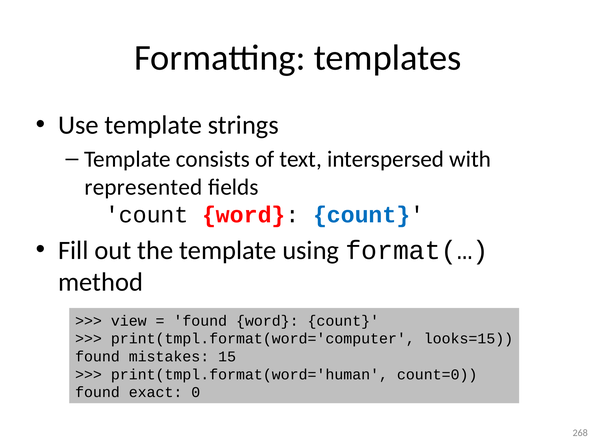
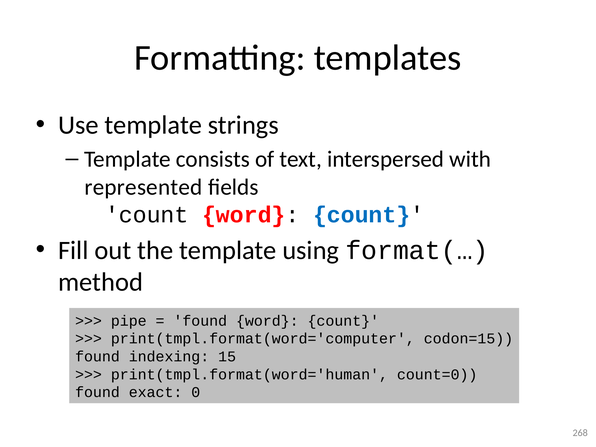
view: view -> pipe (129, 321)
looks=15: looks=15 -> codon=15 (468, 339)
mistakes: mistakes -> indexing (169, 357)
